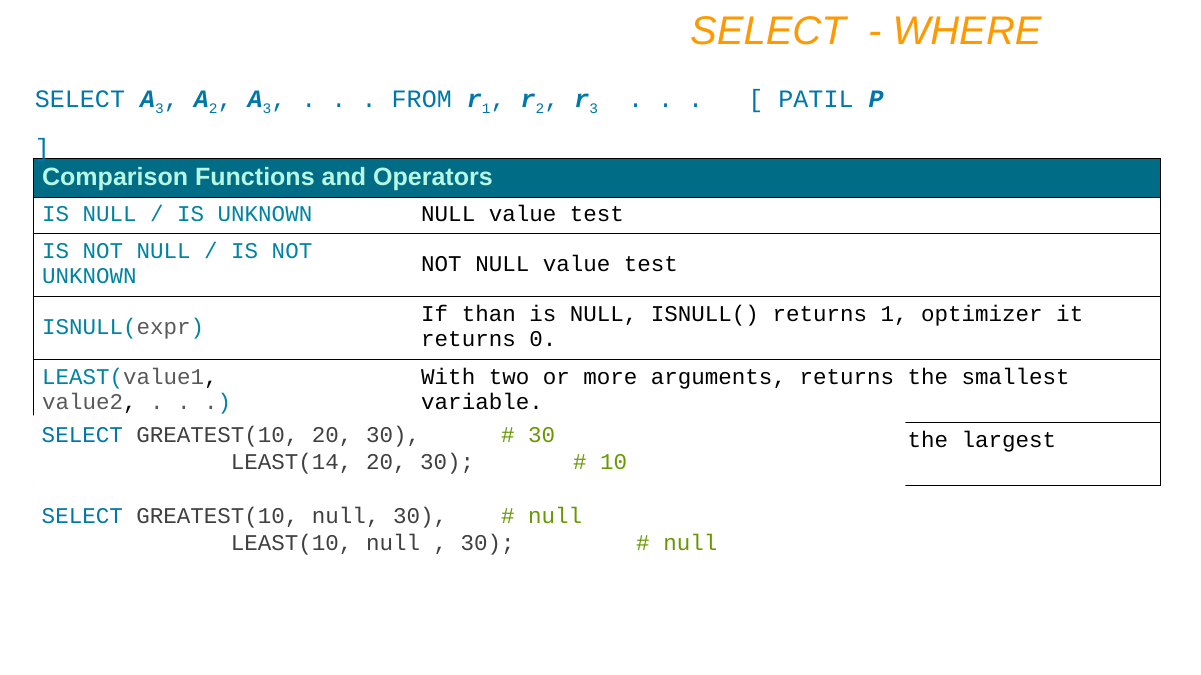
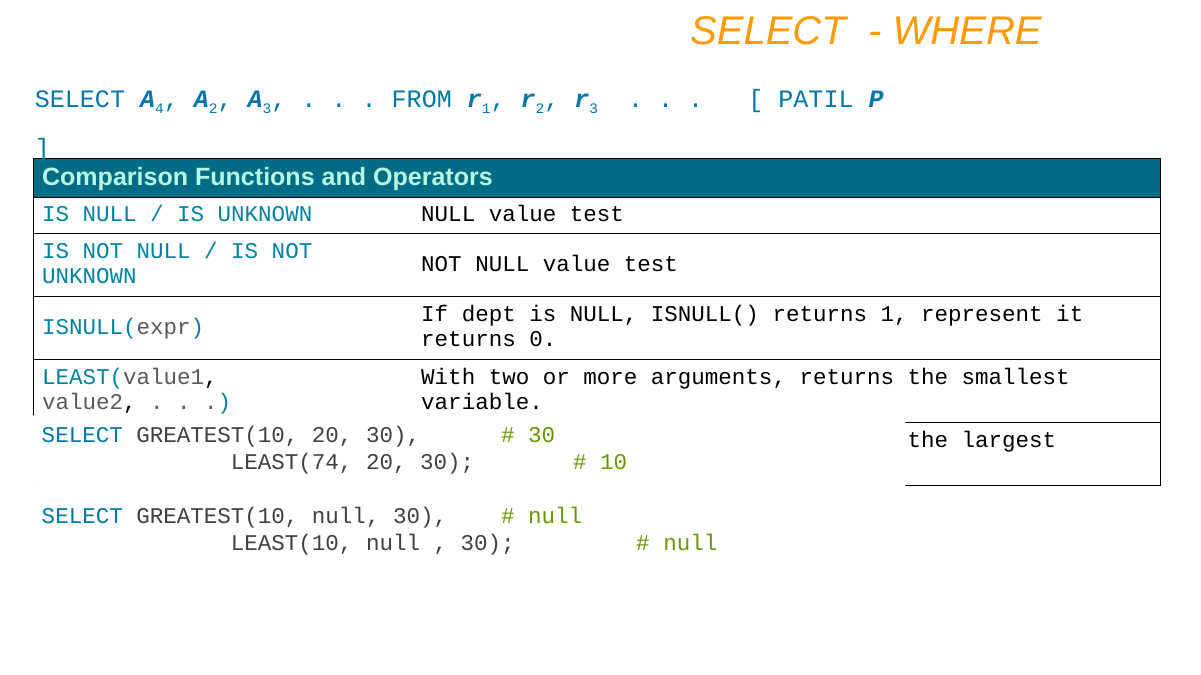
3: 3 -> 4 (159, 109)
than: than -> dept (489, 314)
optimizer: optimizer -> represent (982, 314)
LEAST(14: LEAST(14 -> LEAST(74 (292, 462)
